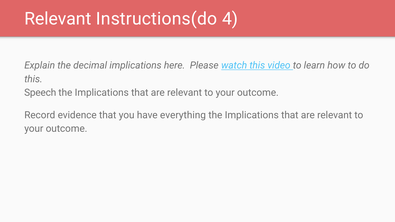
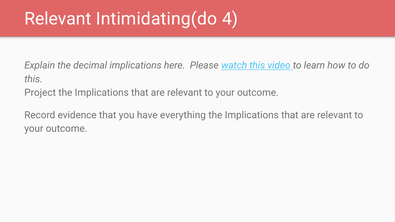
Instructions(do: Instructions(do -> Intimidating(do (157, 19)
Speech: Speech -> Project (40, 93)
